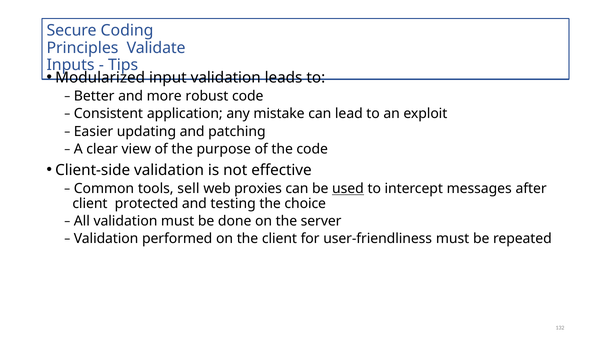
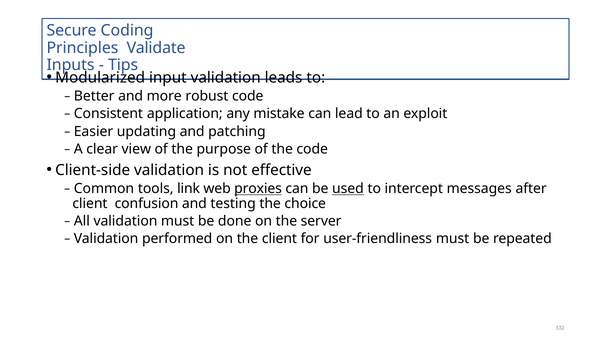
sell: sell -> link (189, 189)
proxies underline: none -> present (258, 189)
protected: protected -> confusion (147, 204)
